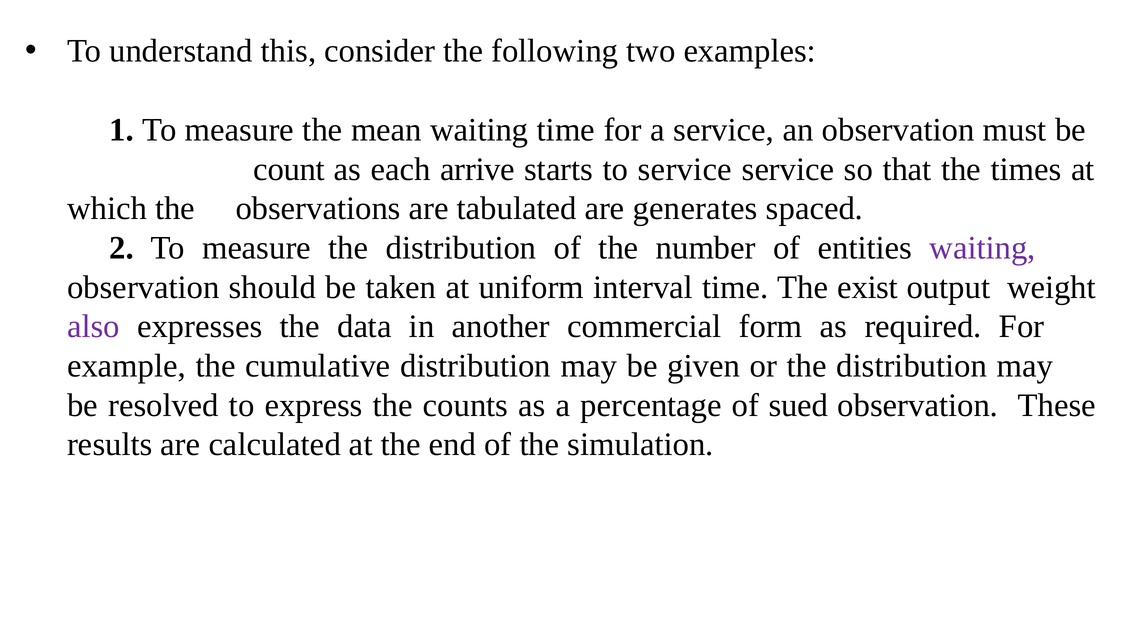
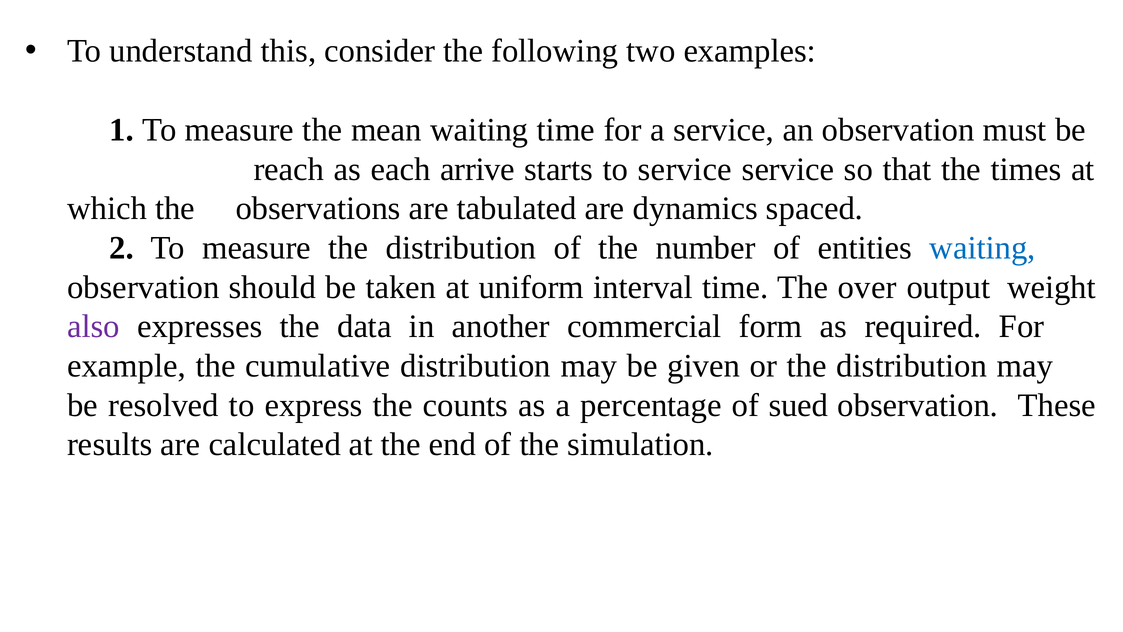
count: count -> reach (289, 169)
generates: generates -> dynamics (695, 208)
waiting colour: purple -> blue (983, 248)
exist: exist -> over (867, 287)
